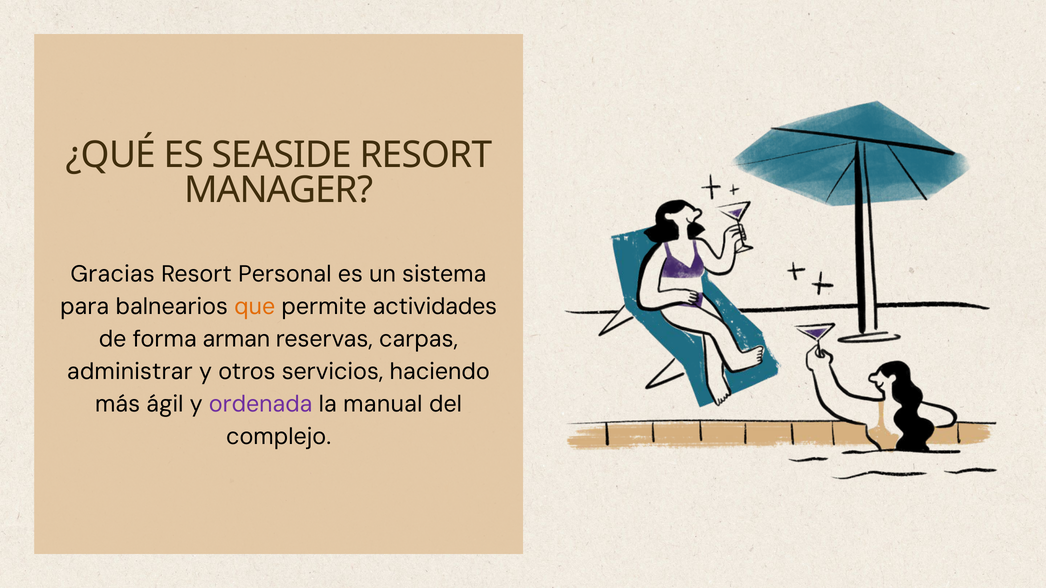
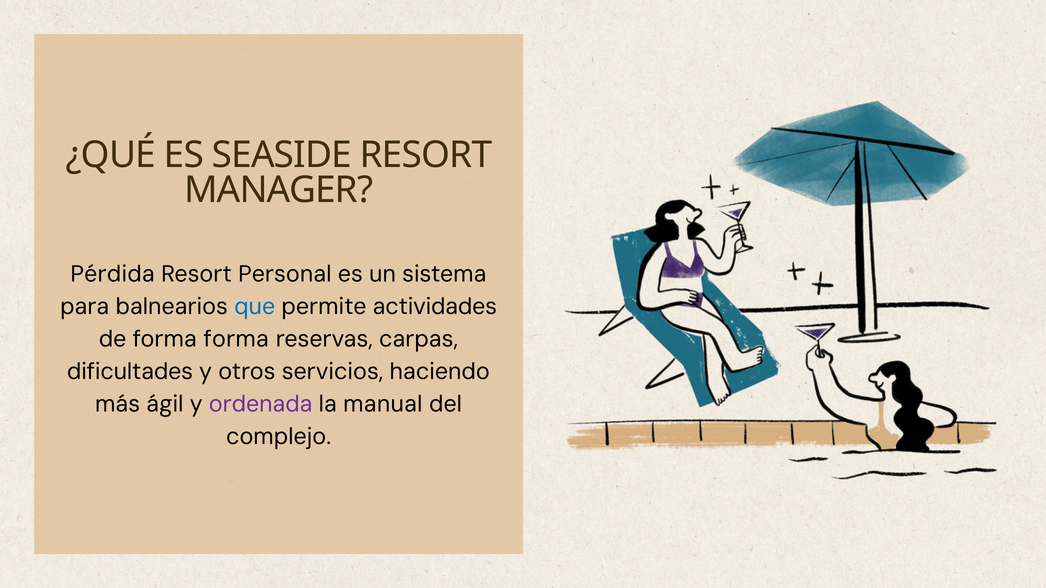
Gracias: Gracias -> Pérdida (113, 274)
que colour: orange -> blue (255, 307)
forma arman: arman -> forma (236, 339)
administrar: administrar -> dificultades (130, 372)
